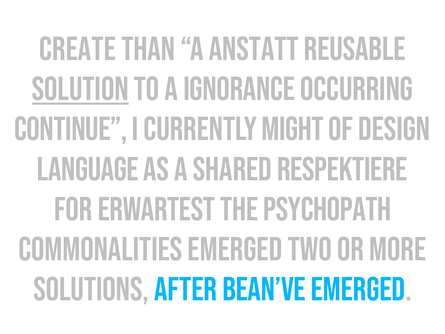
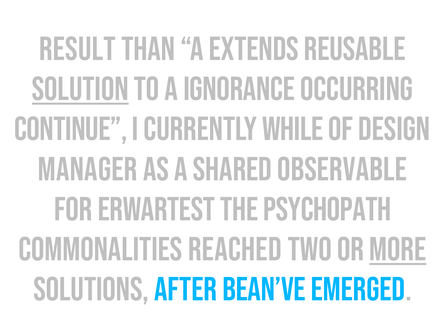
Create: Create -> Result (77, 49)
anstatt: anstatt -> extends (254, 49)
might: might -> while (293, 129)
language: language -> manager (88, 169)
respektiere: respektiere -> observable (342, 169)
commonalities emerged: emerged -> reached (235, 249)
more underline: none -> present (398, 249)
